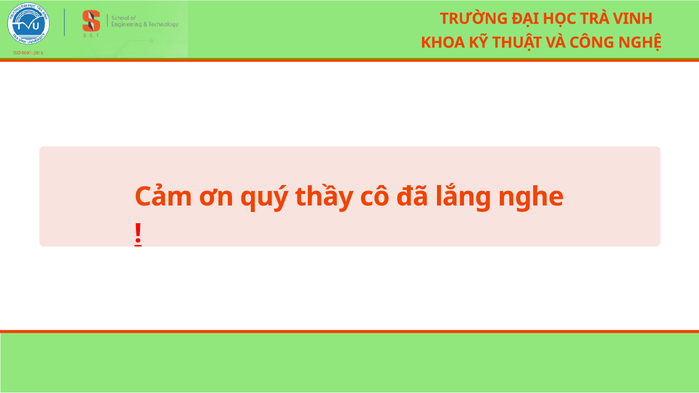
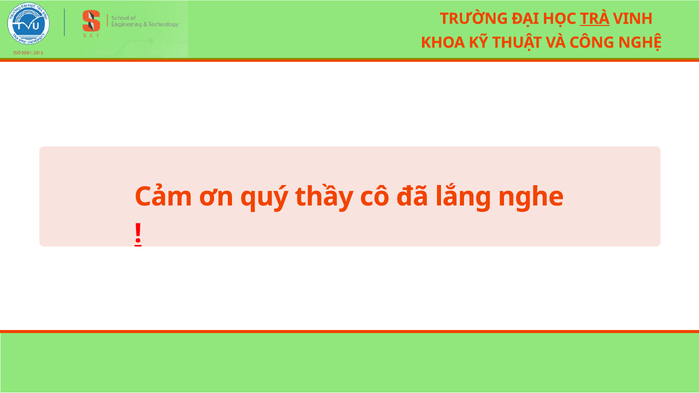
TRÀ underline: none -> present (595, 19)
